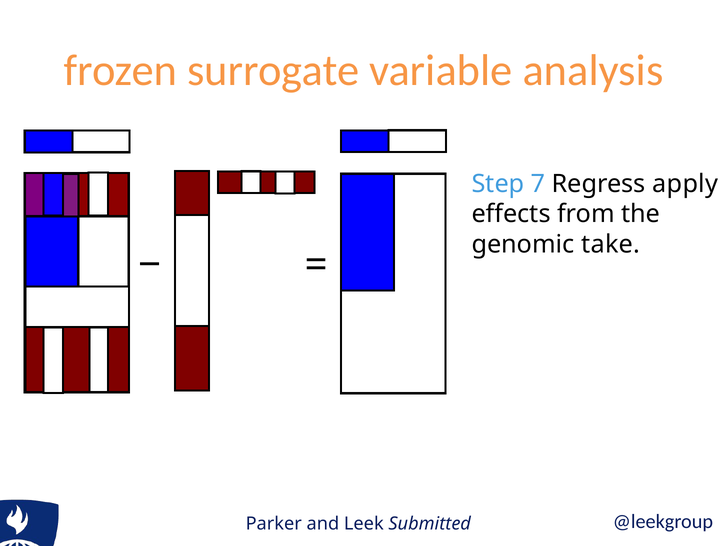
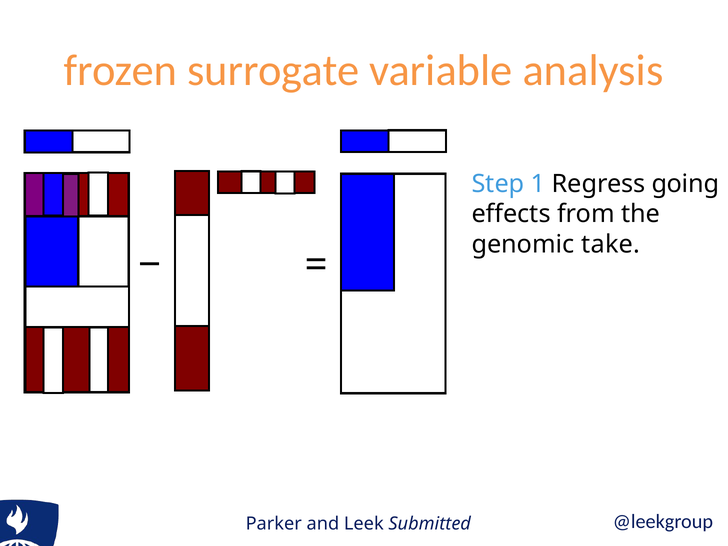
7: 7 -> 1 (538, 184)
apply: apply -> going (685, 184)
